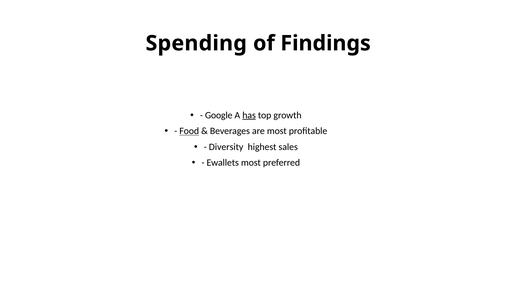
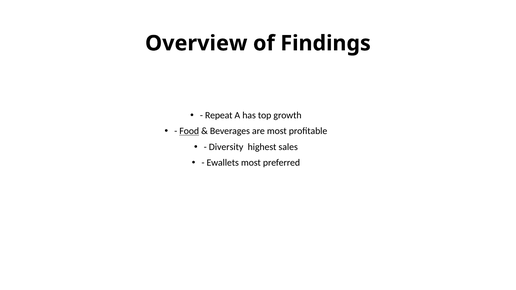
Spending: Spending -> Overview (196, 43)
Google: Google -> Repeat (219, 115)
has underline: present -> none (249, 115)
